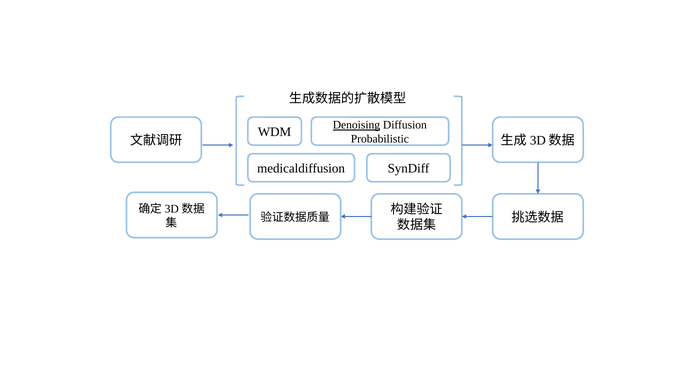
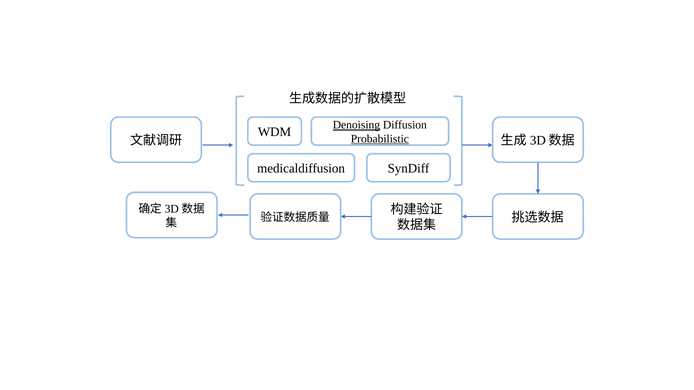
Probabilistic underline: none -> present (380, 139)
